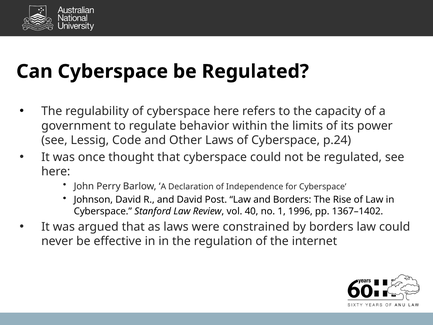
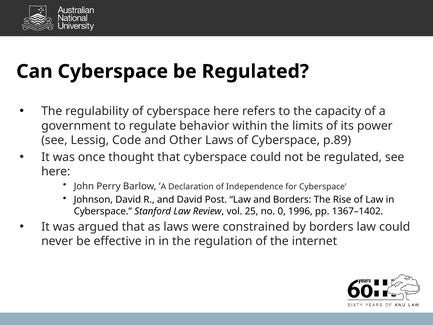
p.24: p.24 -> p.89 (337, 140)
40: 40 -> 25 (252, 211)
1: 1 -> 0 (282, 211)
